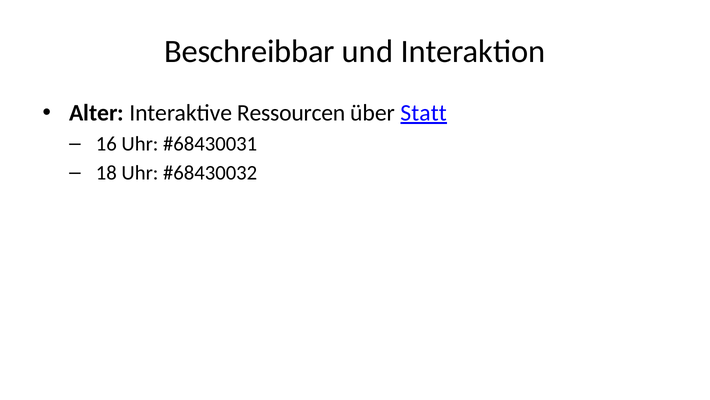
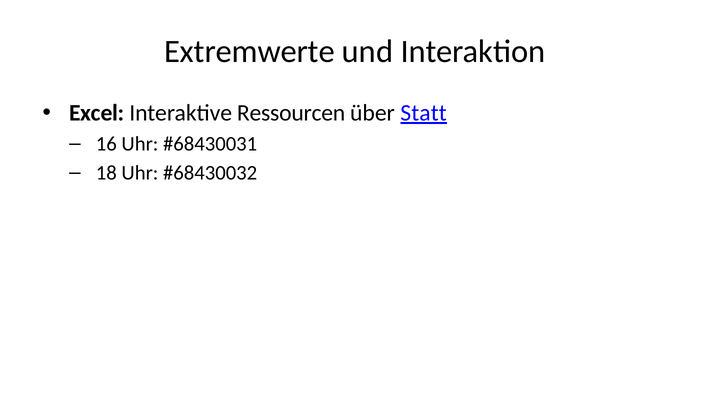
Beschreibbar: Beschreibbar -> Extremwerte (249, 52)
Alter: Alter -> Excel (97, 113)
